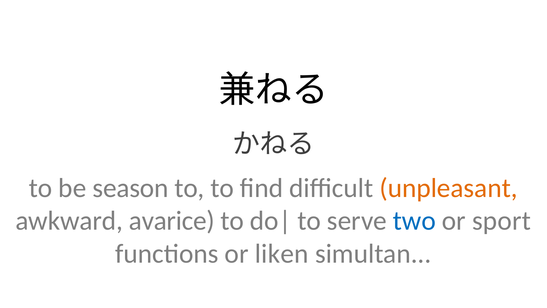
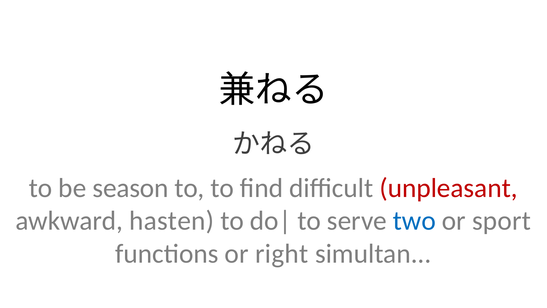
unpleasant colour: orange -> red (449, 188)
avarice: avarice -> hasten (172, 221)
liken: liken -> right (282, 254)
